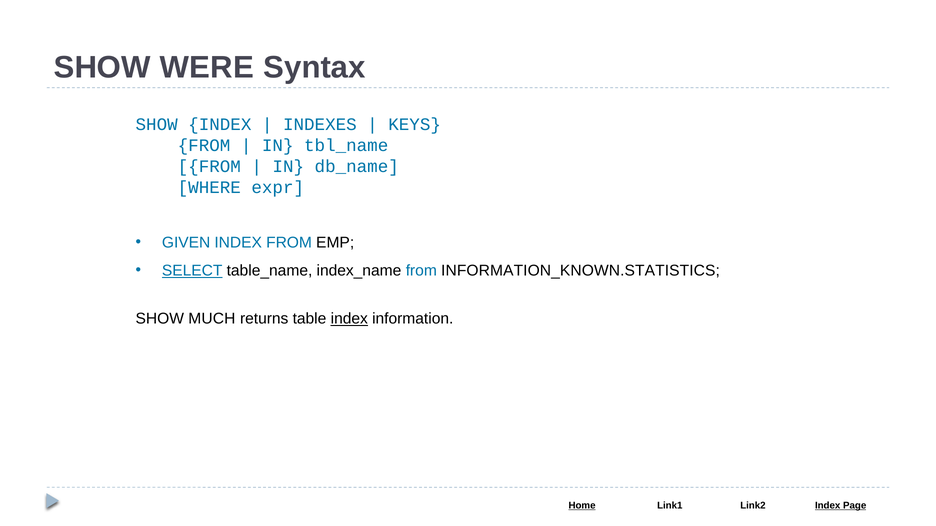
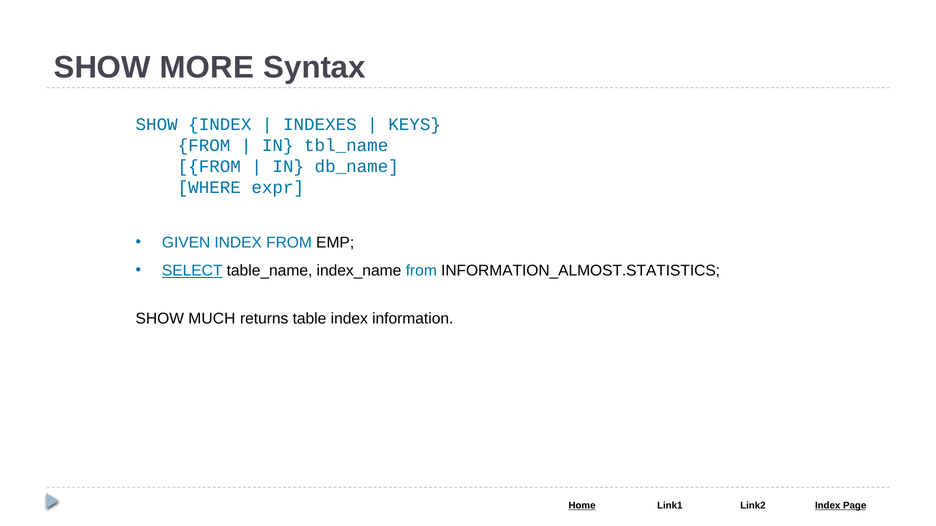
WERE: WERE -> MORE (207, 67)
INFORMATION_KNOWN.STATISTICS: INFORMATION_KNOWN.STATISTICS -> INFORMATION_ALMOST.STATISTICS (581, 271)
index underline: present -> none (349, 319)
